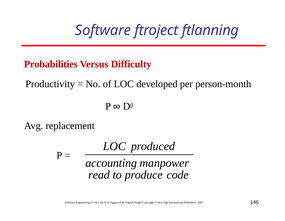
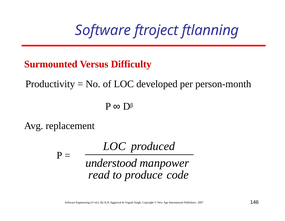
Probabilities: Probabilities -> Surmounted (51, 64)
accounting: accounting -> understood (111, 162)
